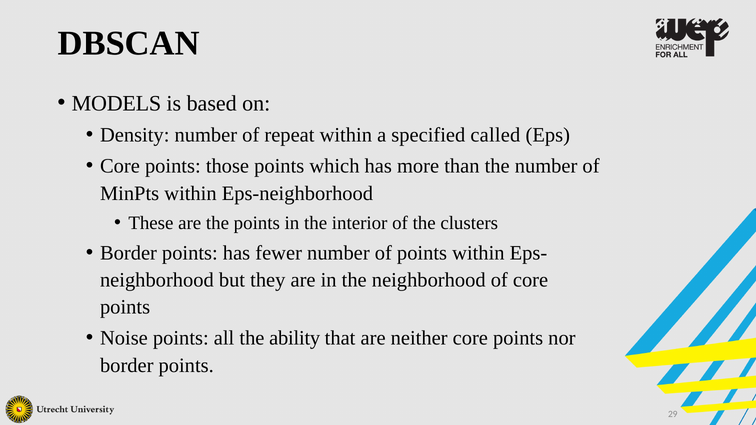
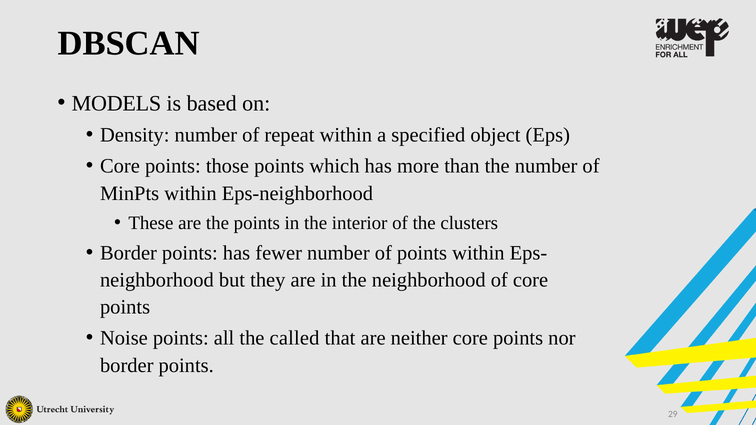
called: called -> object (495, 135)
ability: ability -> called (295, 338)
